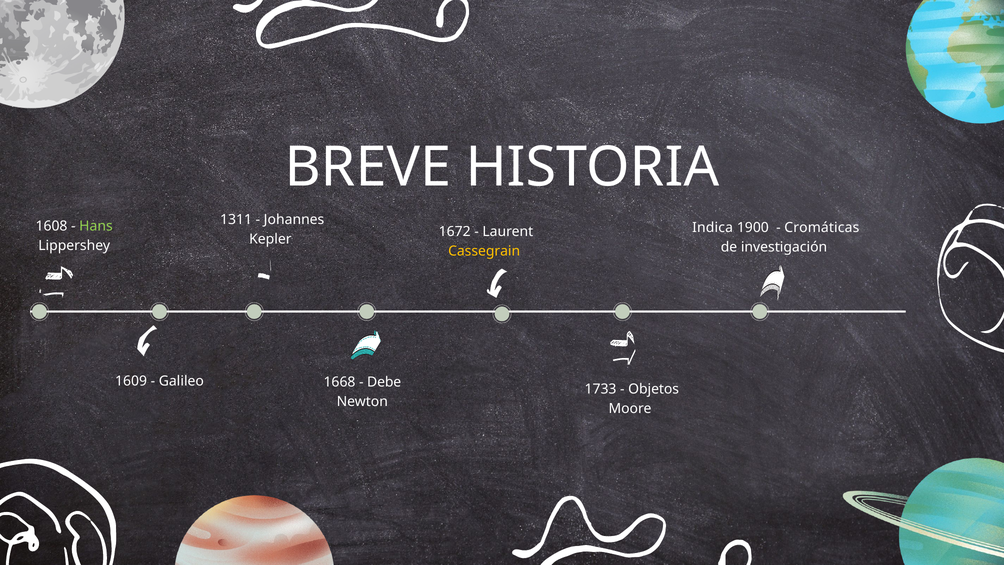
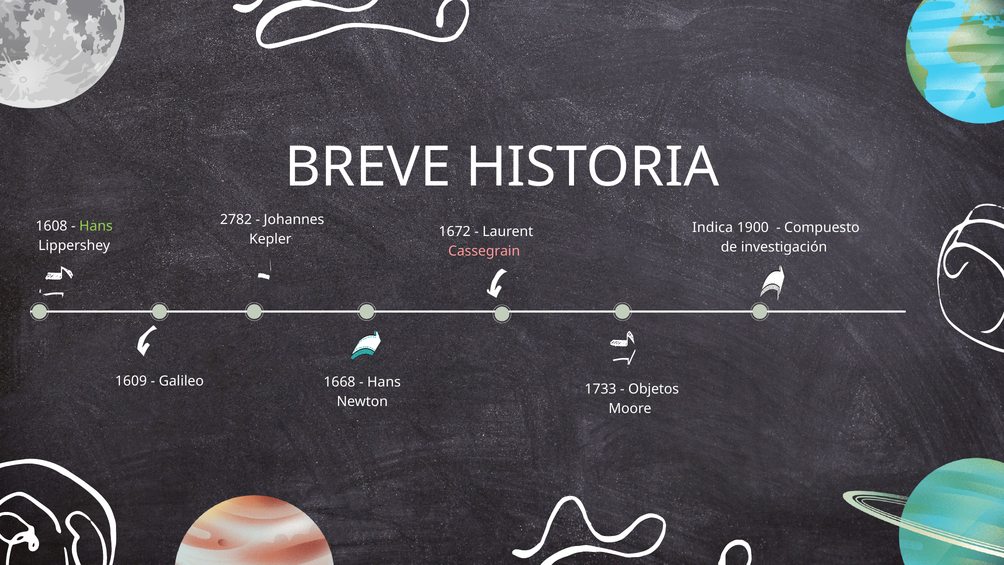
1311: 1311 -> 2782 (236, 219)
Cromáticas: Cromáticas -> Compuesto (822, 228)
Cassegrain colour: yellow -> pink (484, 251)
Debe: Debe -> Hans (384, 382)
